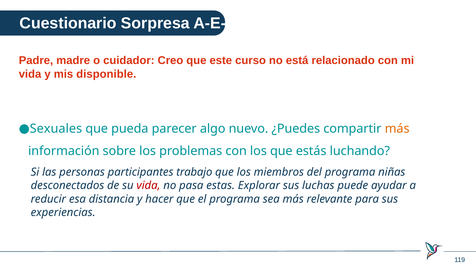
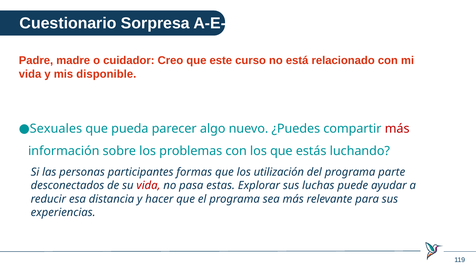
más colour: orange -> red (397, 128)
trabajo: trabajo -> formas (194, 172)
miembros: miembros -> utilización (279, 172)
niñas: niñas -> parte (392, 172)
